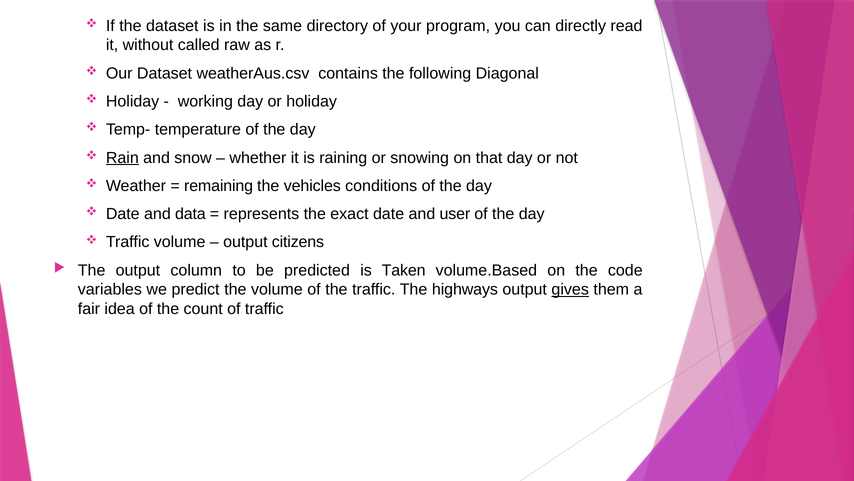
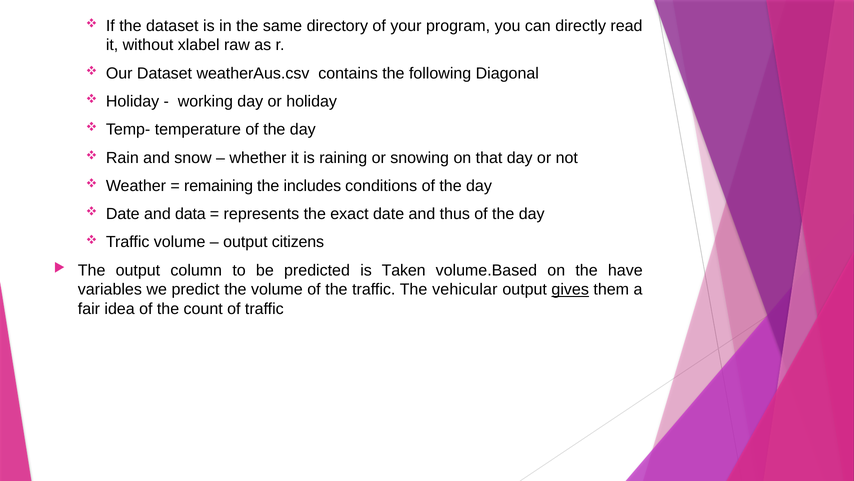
called: called -> xlabel (199, 45)
Rain underline: present -> none (122, 158)
vehicles: vehicles -> includes (312, 186)
user: user -> thus (455, 214)
code: code -> have (625, 270)
highways: highways -> vehicular (465, 289)
